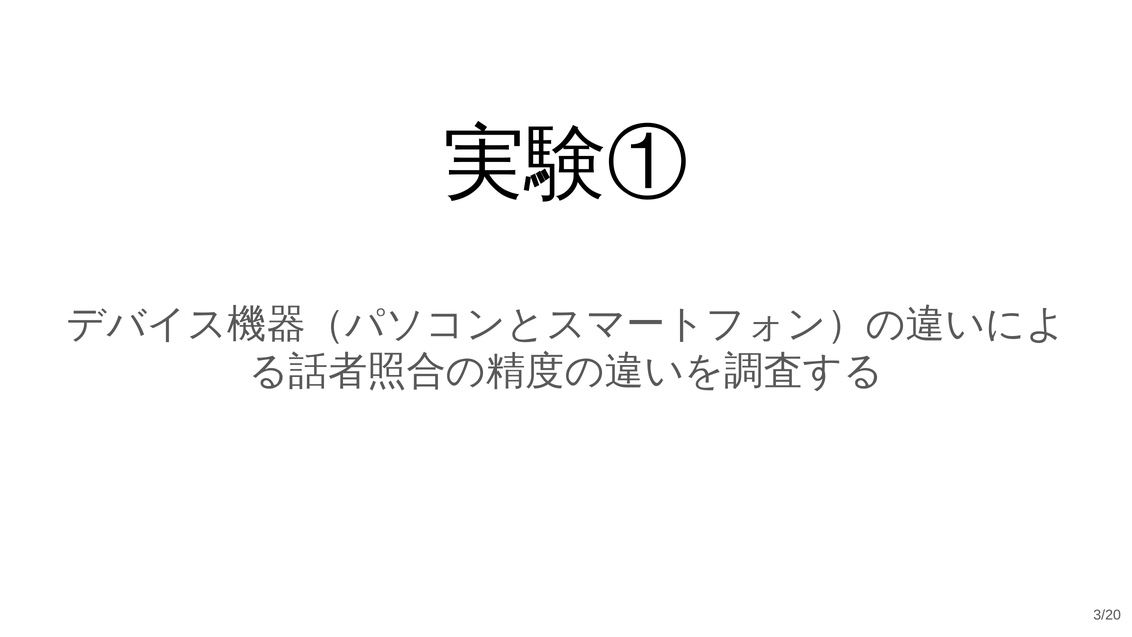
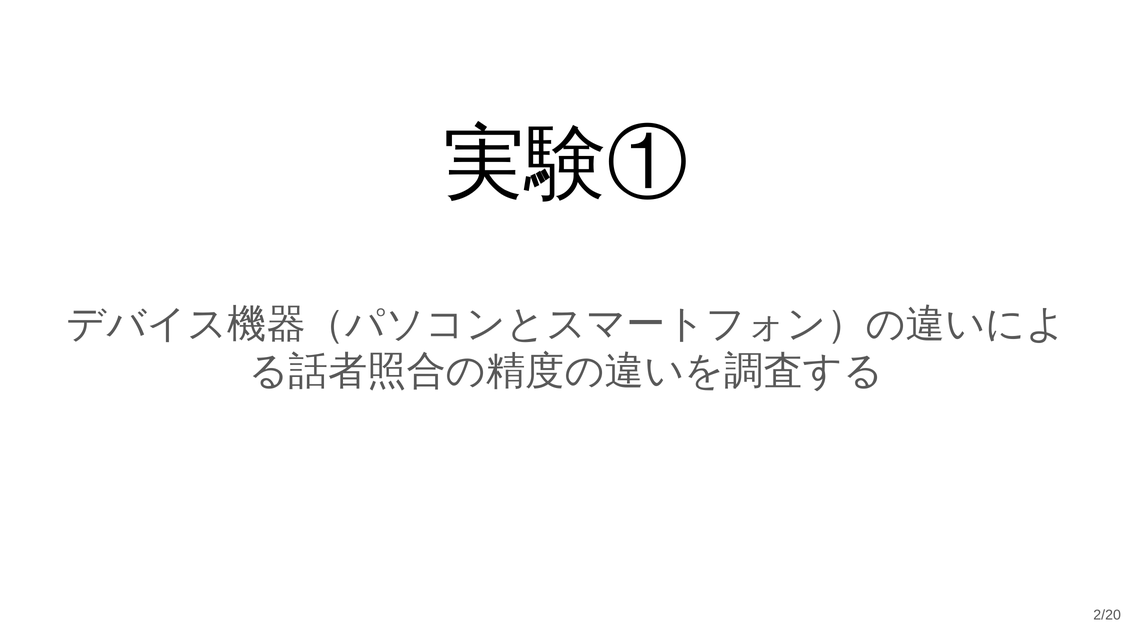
3/20: 3/20 -> 2/20 (1107, 615)
